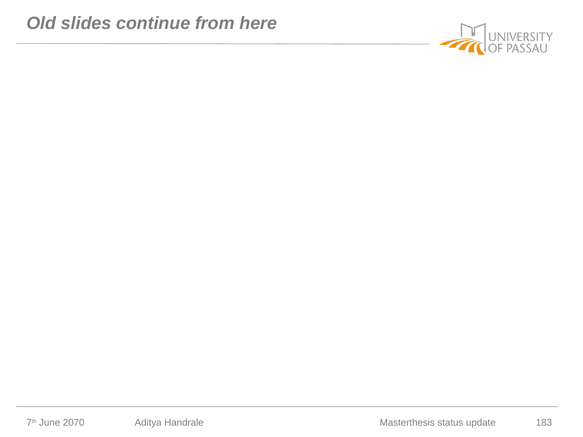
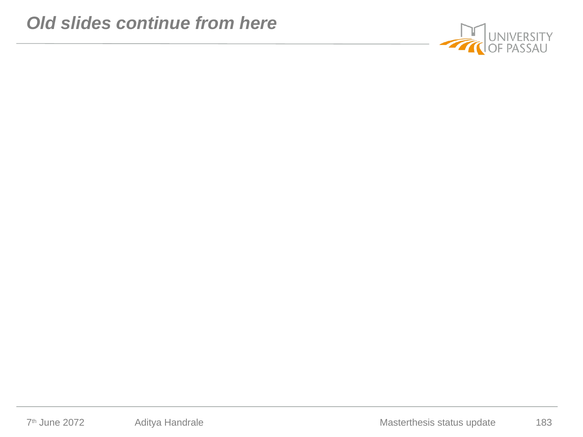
2070: 2070 -> 2072 (74, 423)
